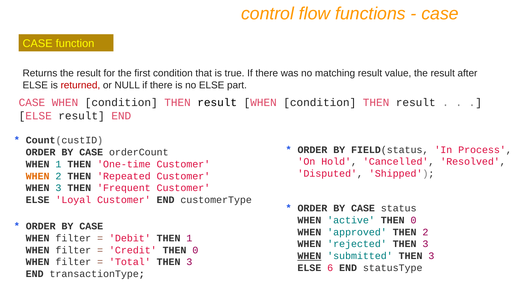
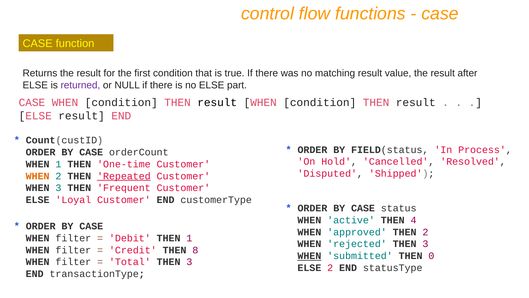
returned colour: red -> purple (80, 85)
Repeated underline: none -> present (124, 176)
active THEN 0: 0 -> 4 (414, 220)
Credit THEN 0: 0 -> 8 (195, 250)
submitted THEN 3: 3 -> 0 (431, 256)
ELSE 6: 6 -> 2 (330, 267)
